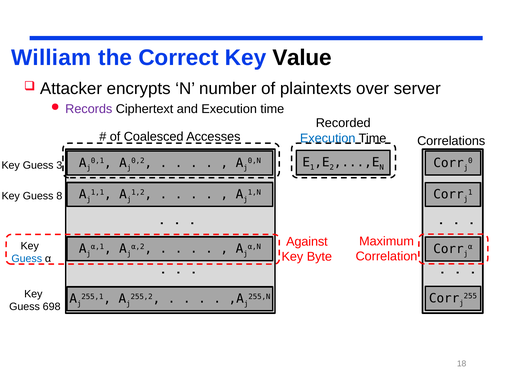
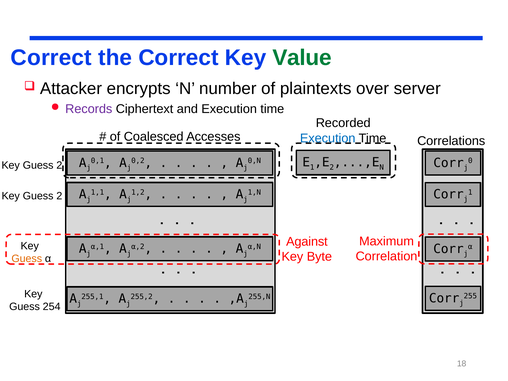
William: William -> Correct (51, 58)
Value colour: black -> green (302, 58)
3: 3 -> 2 (59, 165)
8: 8 -> 2 (59, 196)
Guess colour: blue -> orange (27, 259)
698: 698 -> 254 (52, 307)
